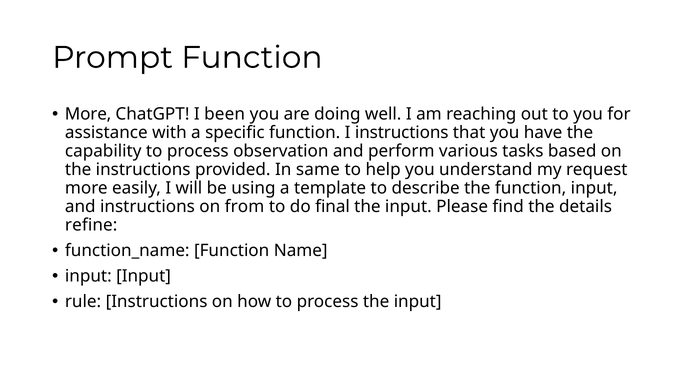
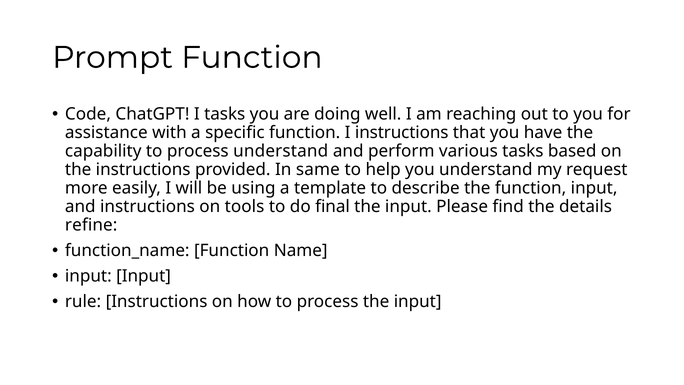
More: More -> Code (88, 114)
I been: been -> tasks (225, 114)
process observation: observation -> understand (281, 151)
from: from -> tools (244, 206)
